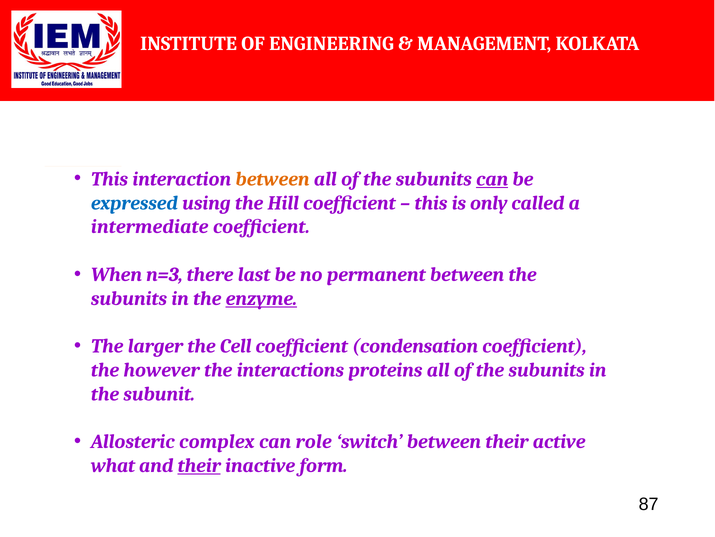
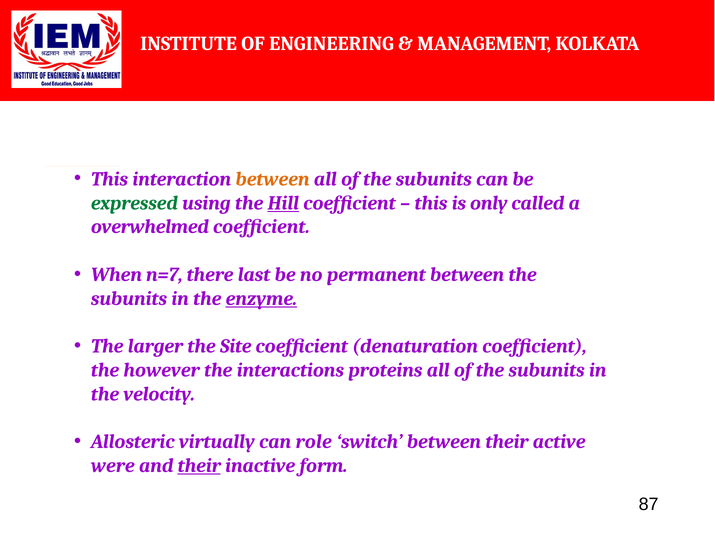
can underline: present -> none (492, 179)
expressed colour: blue -> green (134, 203)
Hill underline: none -> present (283, 203)
intermediate: intermediate -> overwhelmed (150, 226)
n=3: n=3 -> n=7 (164, 274)
Cell: Cell -> Site (236, 346)
condensation: condensation -> denaturation (415, 346)
subunit: subunit -> velocity (159, 393)
complex: complex -> virtually (217, 441)
what: what -> were (113, 465)
